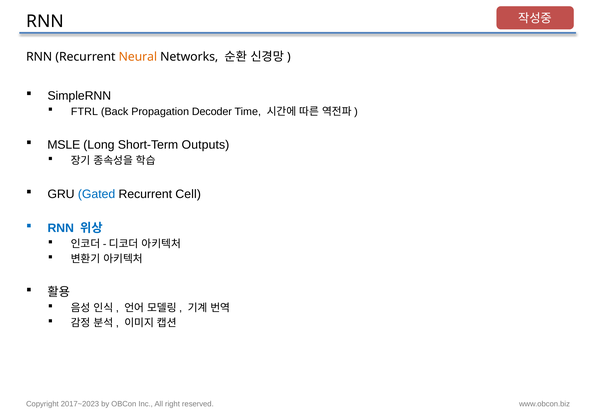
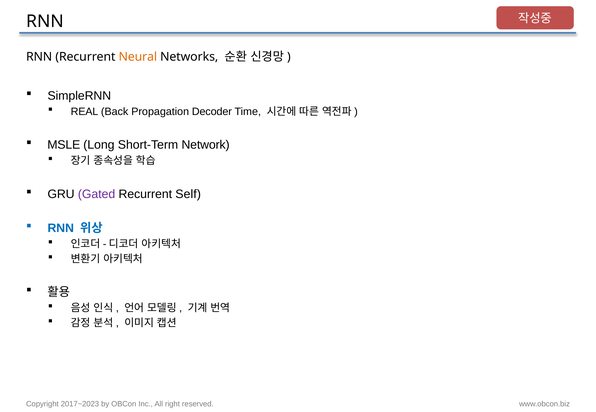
FTRL: FTRL -> REAL (85, 112)
Outputs: Outputs -> Network (206, 145)
Gated colour: blue -> purple (97, 194)
Cell: Cell -> Self (188, 194)
